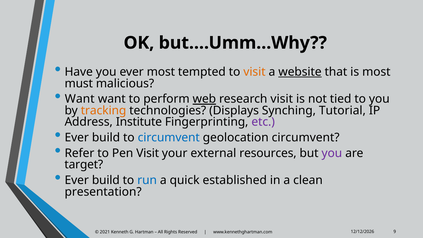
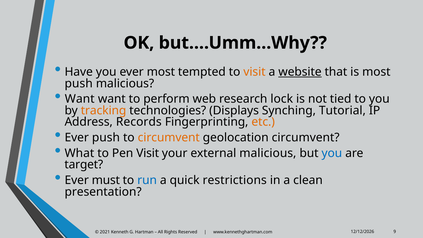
must: must -> push (79, 83)
web underline: present -> none (204, 99)
research visit: visit -> lock (282, 99)
Institute: Institute -> Records (139, 122)
etc colour: purple -> orange (263, 122)
build: build -> push (106, 138)
circumvent colour: blue -> orange (169, 138)
Refer: Refer -> What (79, 153)
external resources: resources -> malicious (268, 153)
you colour: purple -> blue (332, 153)
build: build -> must (106, 180)
established: established -> restrictions (235, 180)
